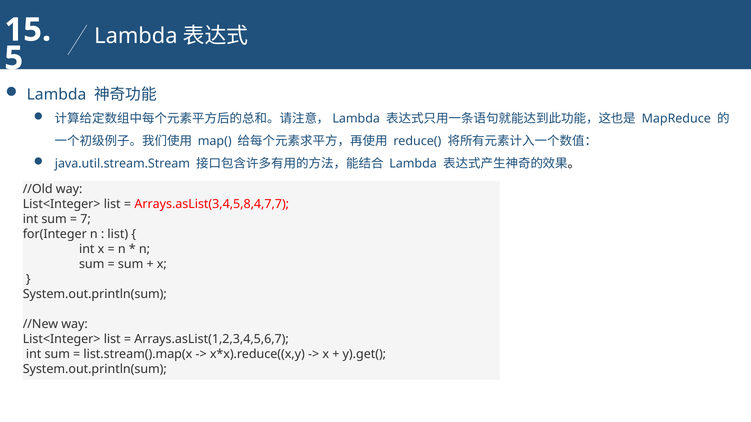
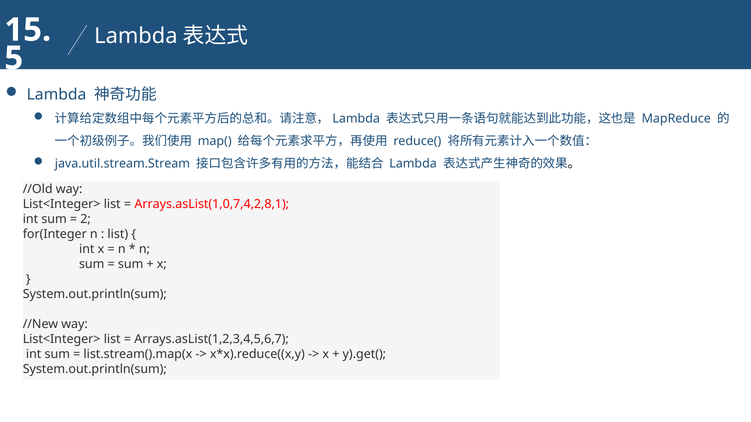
Arrays.asList(3,4,5,8,4,7,7: Arrays.asList(3,4,5,8,4,7,7 -> Arrays.asList(1,0,7,4,2,8,1 (212, 204)
7: 7 -> 2 (86, 219)
